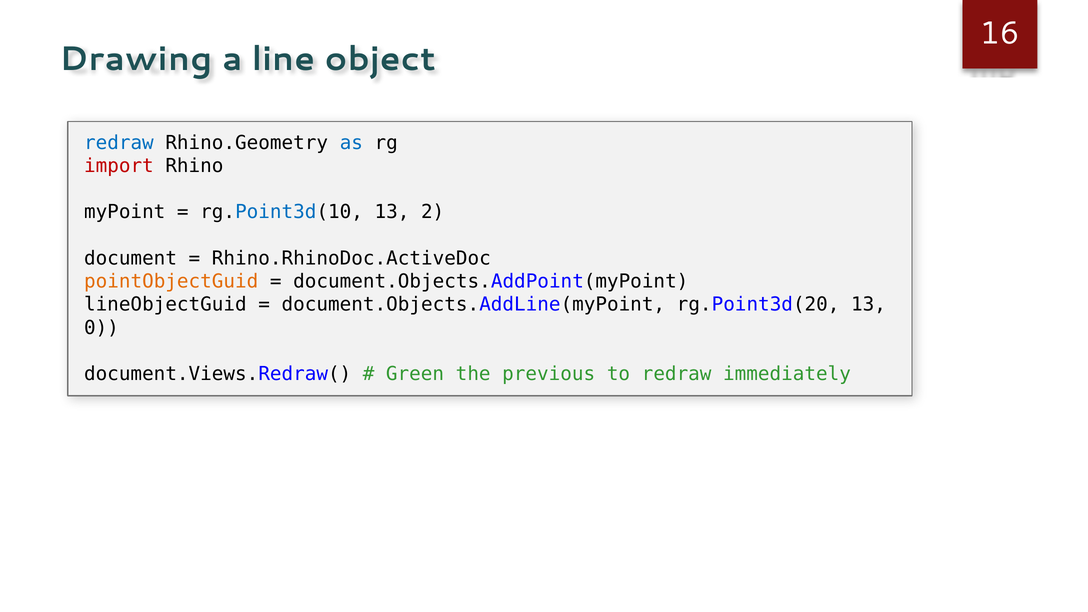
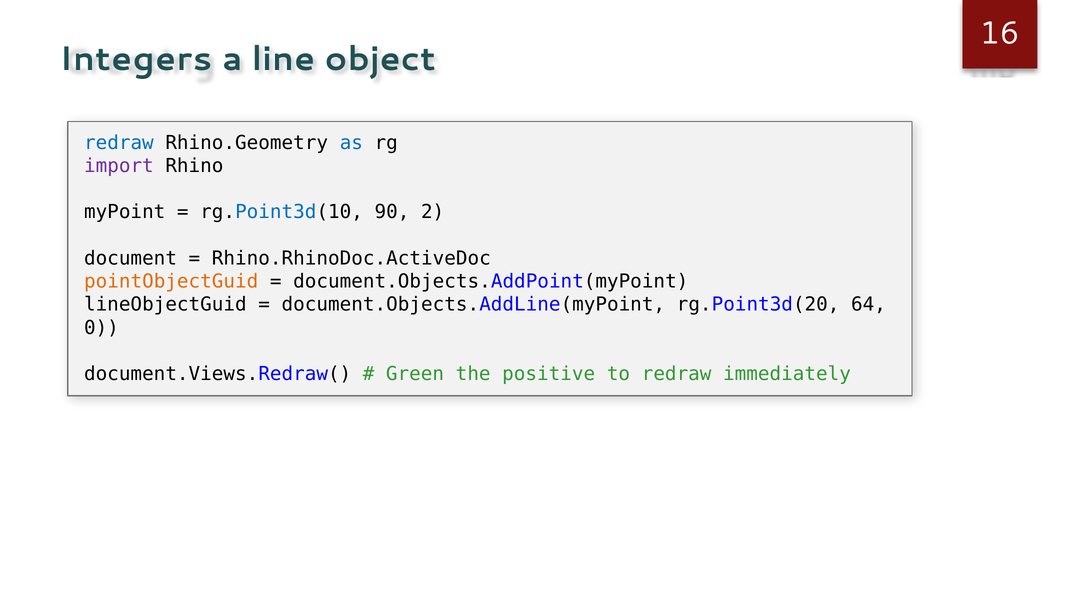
Drawing: Drawing -> Integers (136, 59)
import colour: red -> purple (119, 166)
rg.Point3d(10 13: 13 -> 90 (392, 212)
rg.Point3d(20 13: 13 -> 64 (869, 305)
previous: previous -> positive (549, 374)
